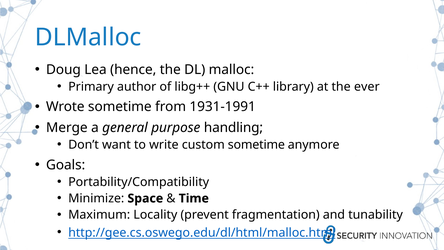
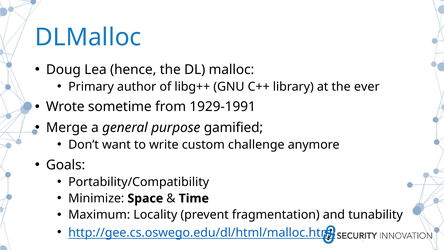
1931-1991: 1931-1991 -> 1929-1991 (223, 107)
handling: handling -> gamified (233, 128)
custom sometime: sometime -> challenge (256, 145)
